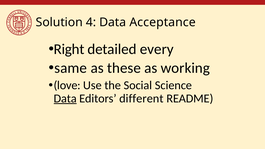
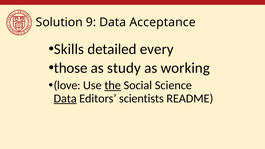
4: 4 -> 9 (91, 22)
Right: Right -> Skills (69, 49)
same: same -> those (71, 68)
these: these -> study (124, 68)
the underline: none -> present (113, 85)
different: different -> scientists (141, 98)
